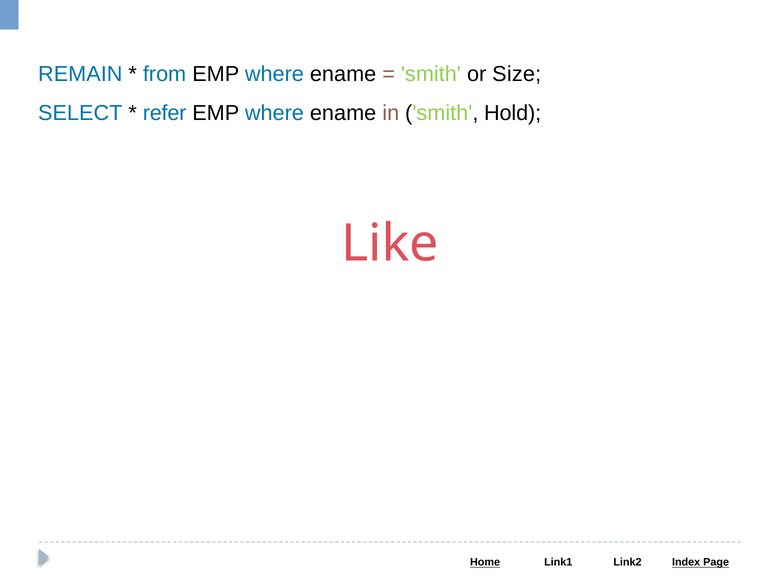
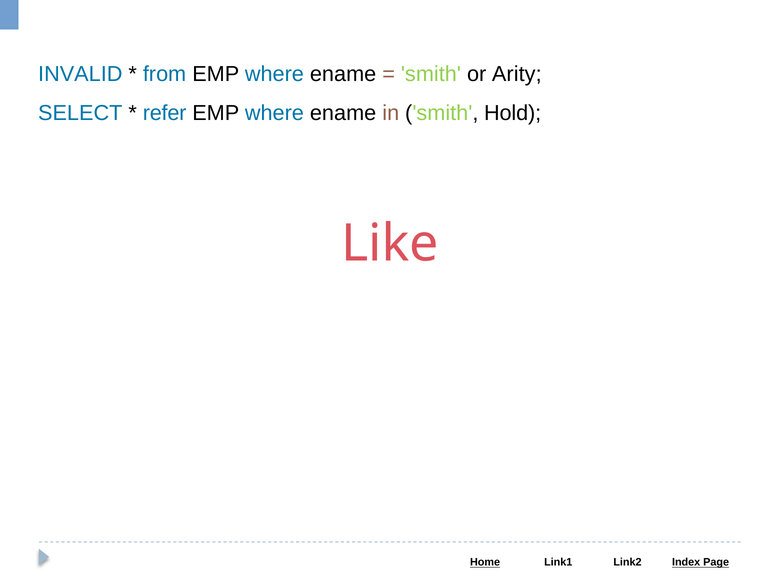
REMAIN: REMAIN -> INVALID (80, 74)
Size: Size -> Arity (517, 74)
